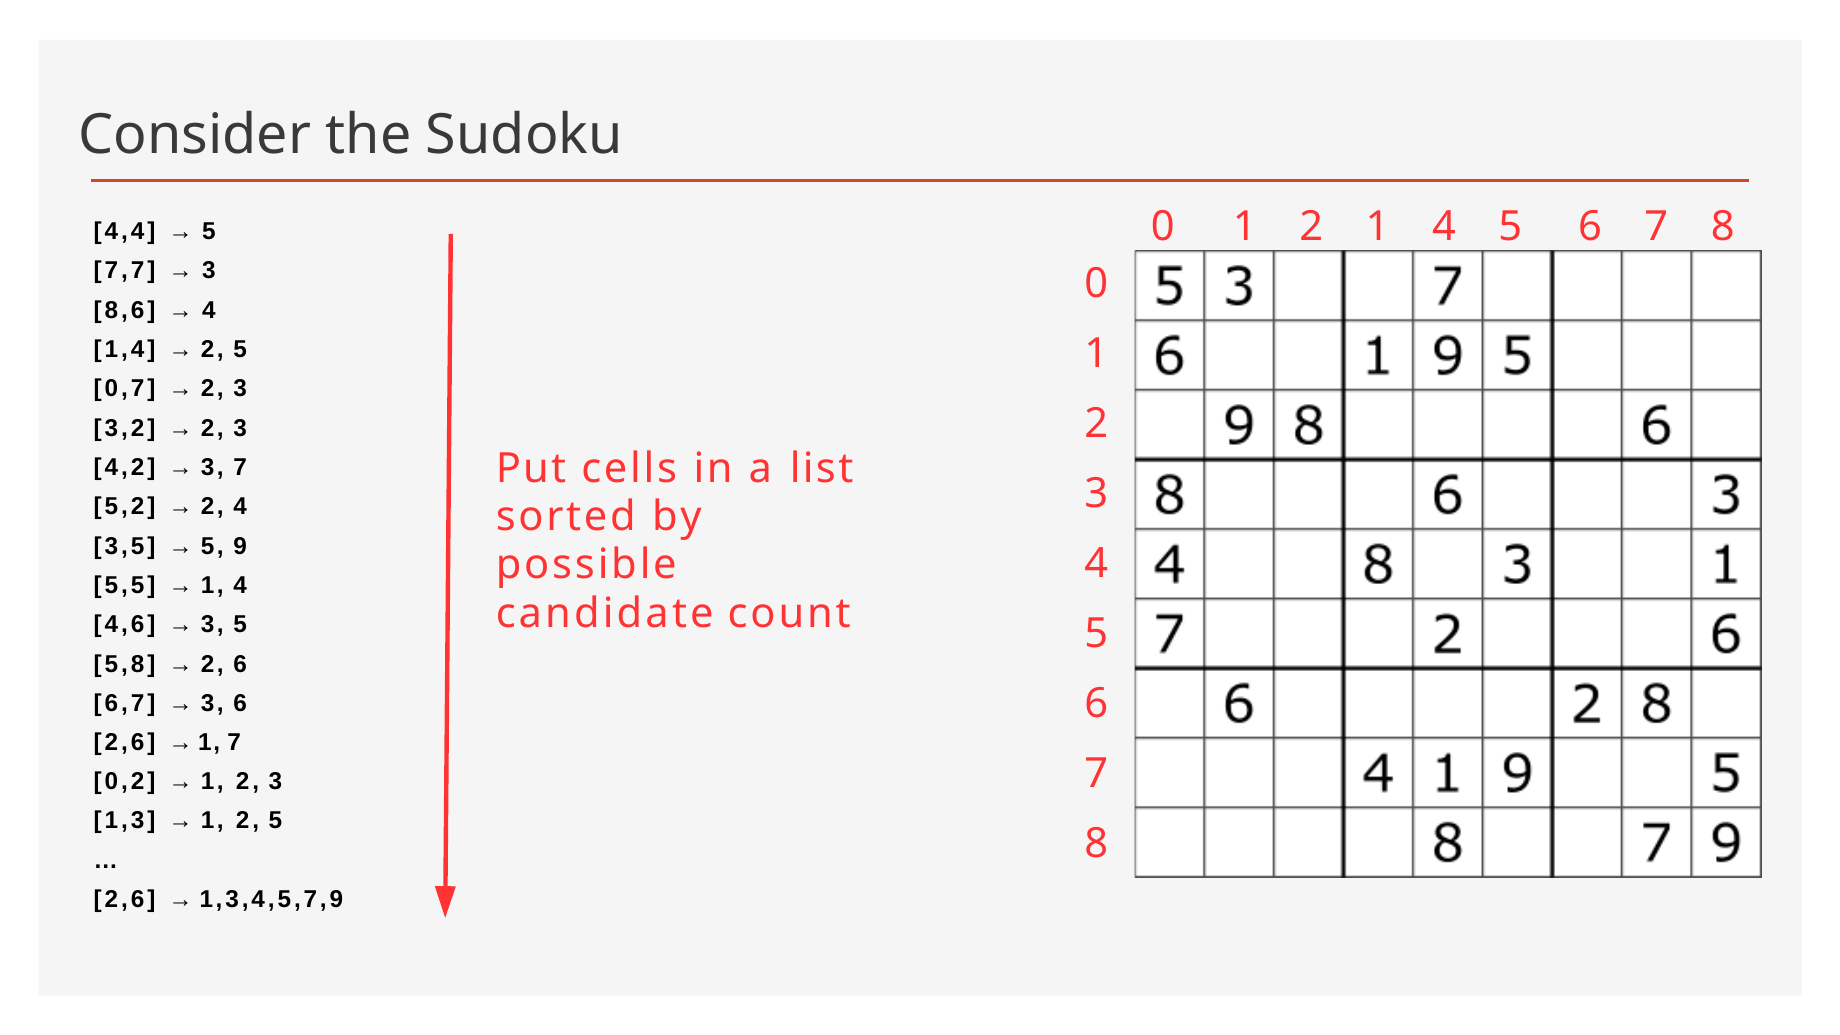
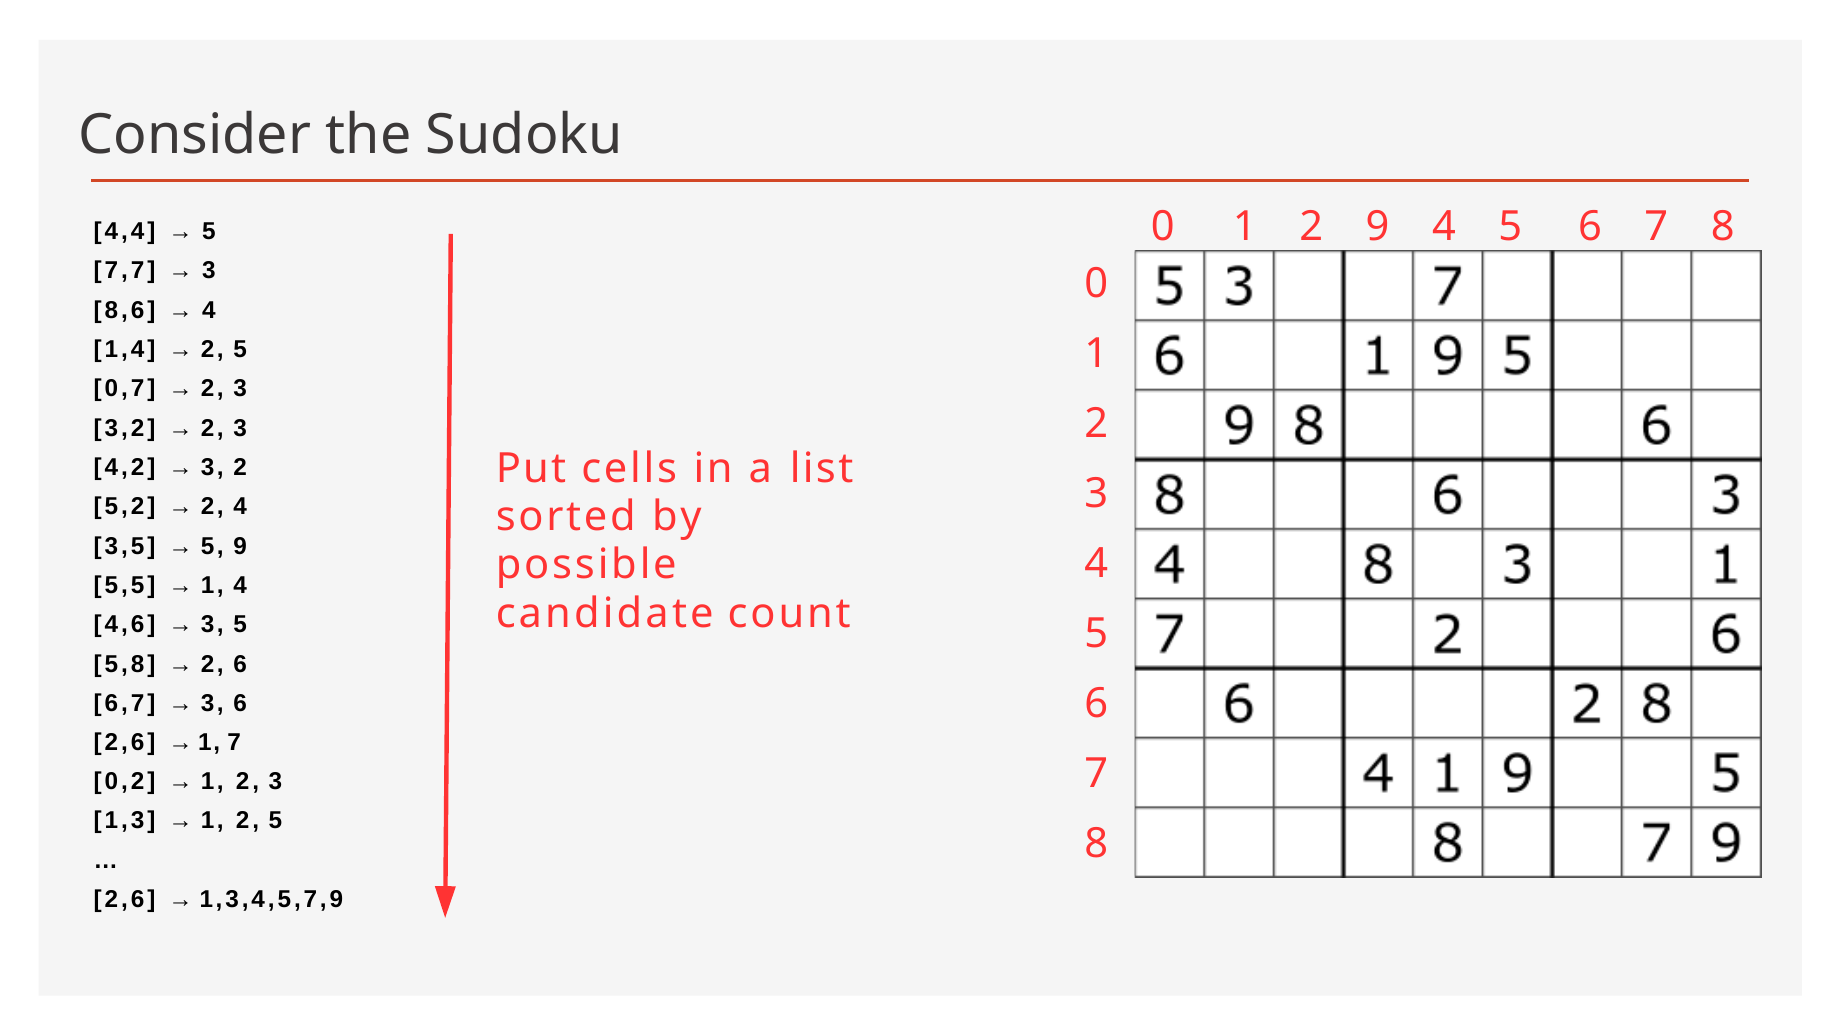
2 1: 1 -> 9 (1378, 227)
3 7: 7 -> 2 (240, 467)
